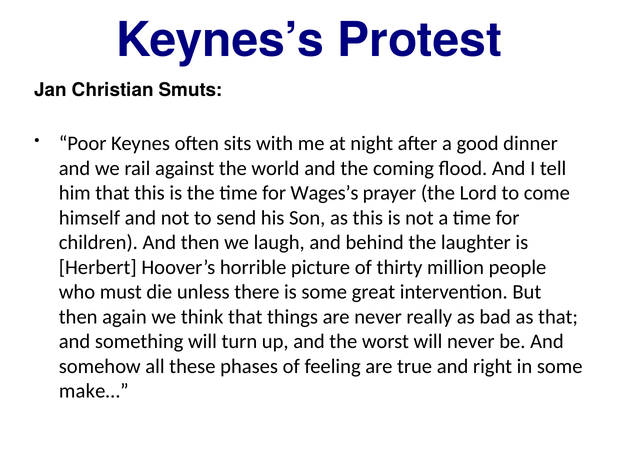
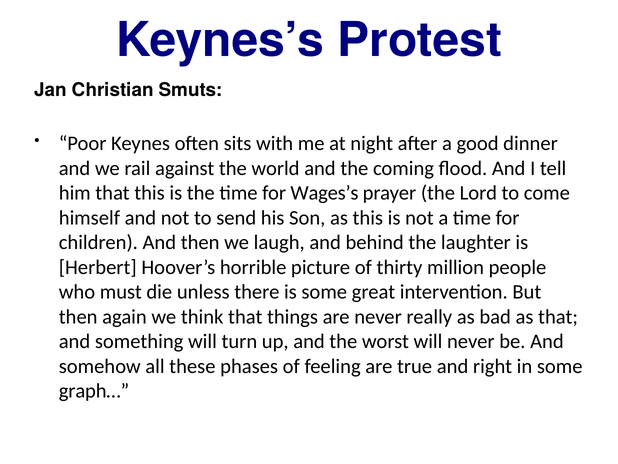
make…: make… -> graph… (94, 391)
